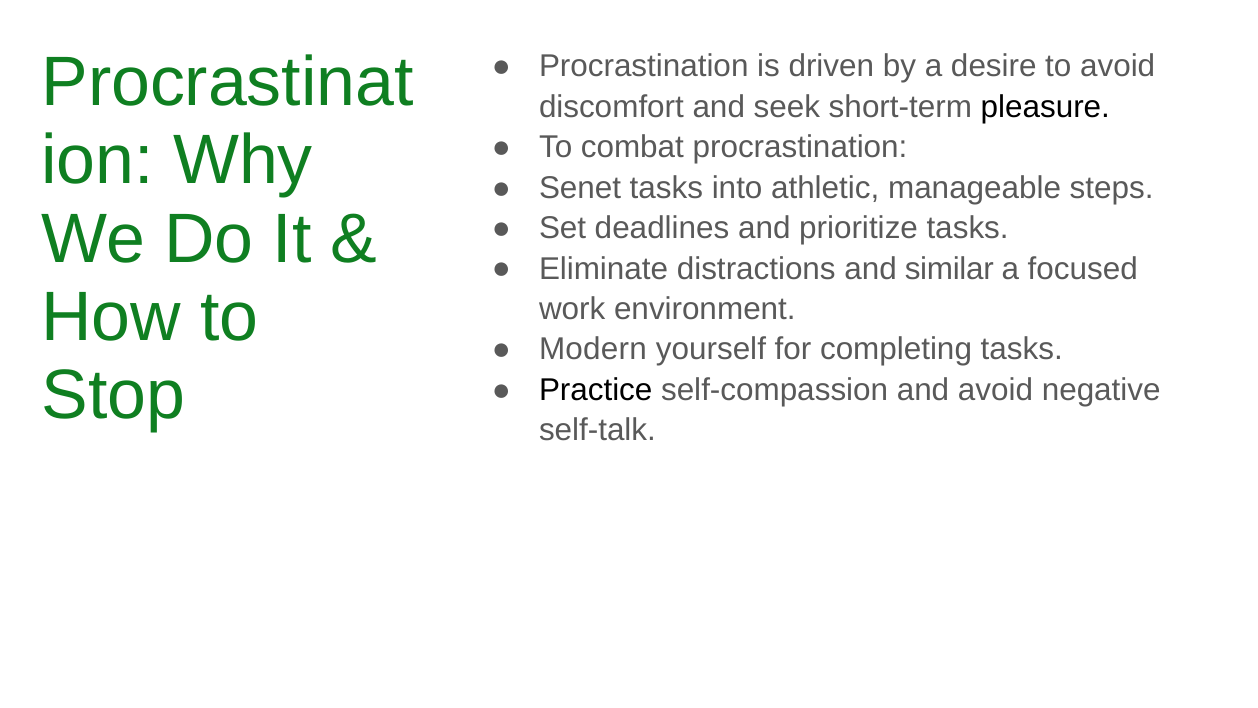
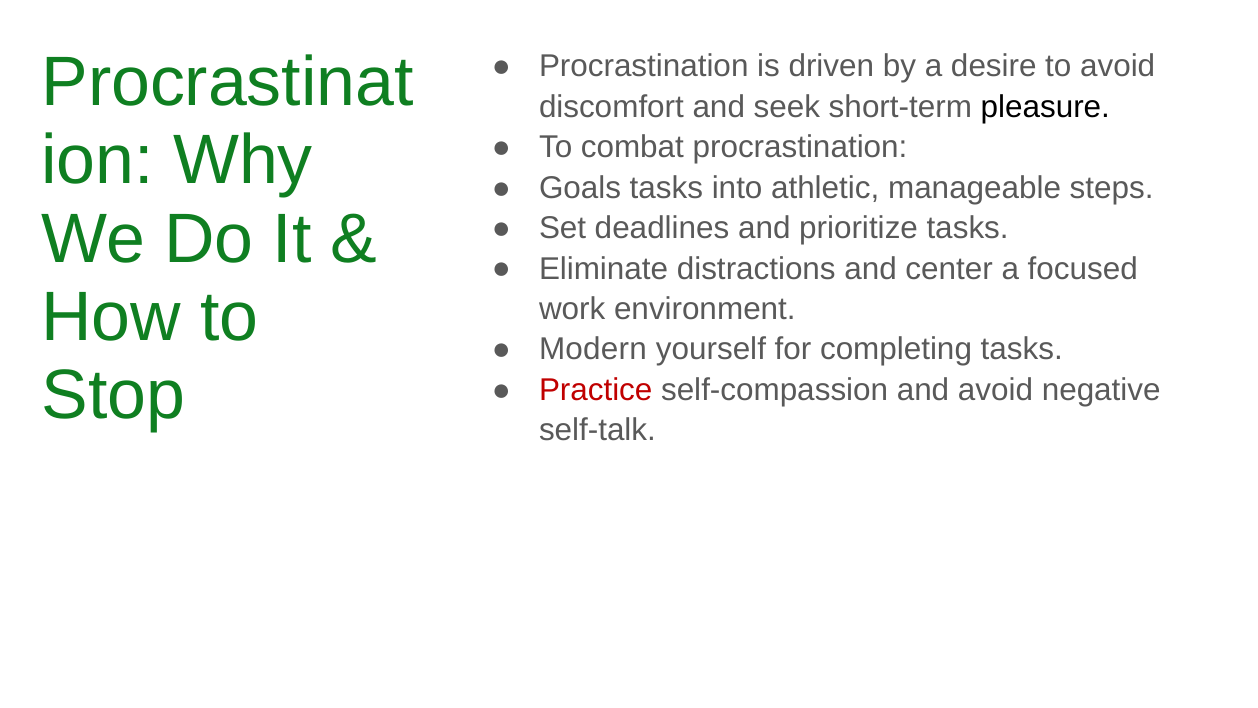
Senet: Senet -> Goals (580, 188)
similar: similar -> center (949, 269)
Practice colour: black -> red (596, 390)
